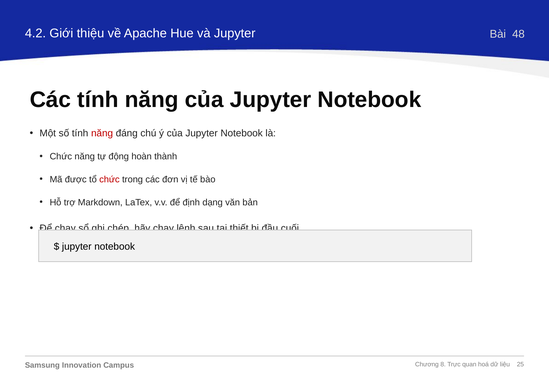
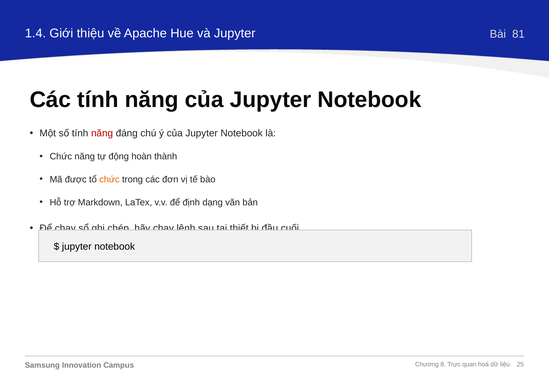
4.2: 4.2 -> 1.4 (35, 33)
48: 48 -> 81 (518, 34)
chức colour: red -> orange (109, 179)
